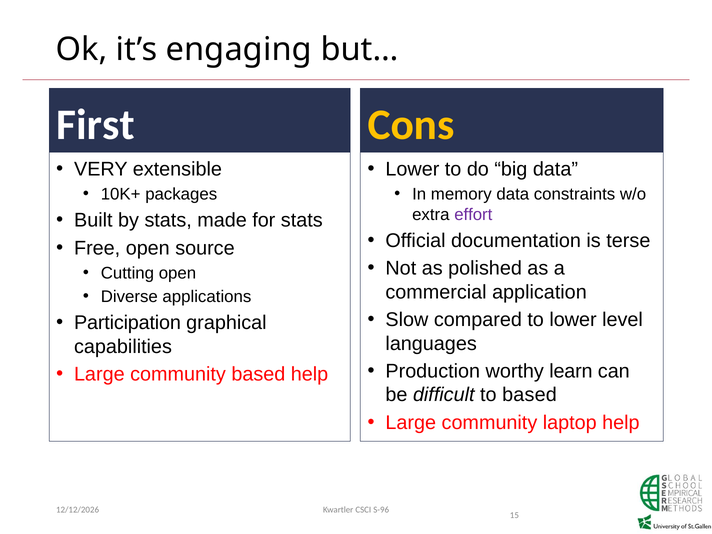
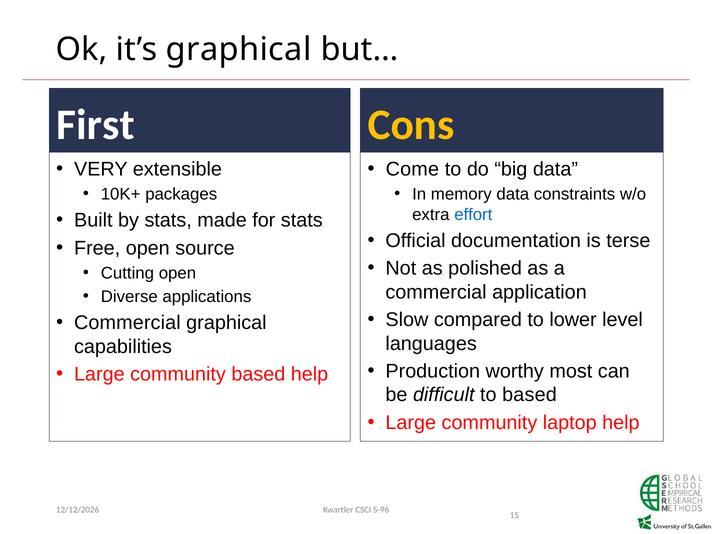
it’s engaging: engaging -> graphical (239, 49)
Lower: Lower -> Come (412, 169)
effort colour: purple -> blue (473, 214)
Participation: Participation -> Commercial (127, 323)
learn: learn -> most (571, 371)
